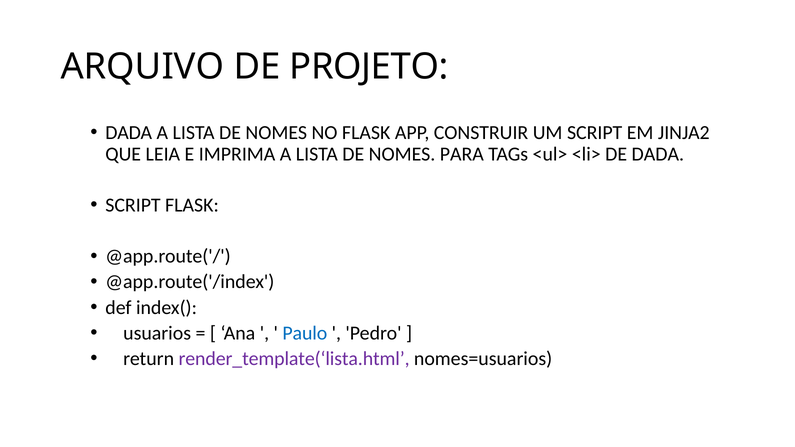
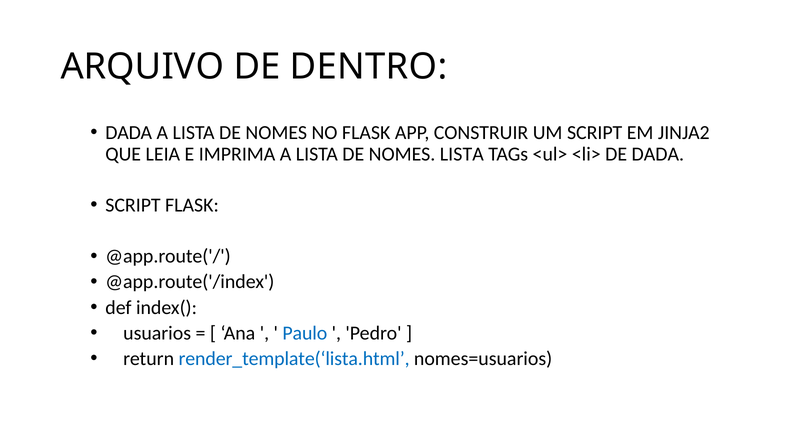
PROJETO: PROJETO -> DENTRO (369, 67)
NOMES PARA: PARA -> LISTA (462, 154)
render_template(‘lista.html colour: purple -> blue (294, 359)
